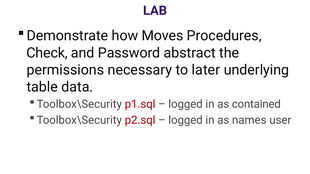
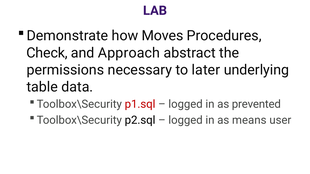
Password: Password -> Approach (129, 53)
contained: contained -> prevented (256, 104)
p2.sql colour: red -> black (140, 120)
names: names -> means (249, 120)
